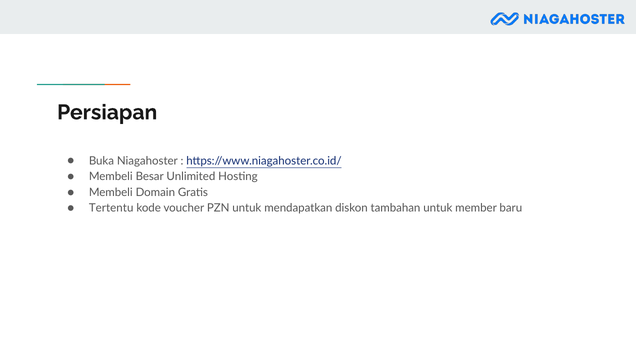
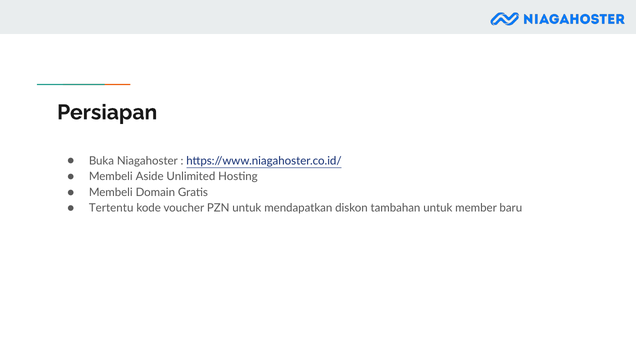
Besar: Besar -> Aside (150, 176)
